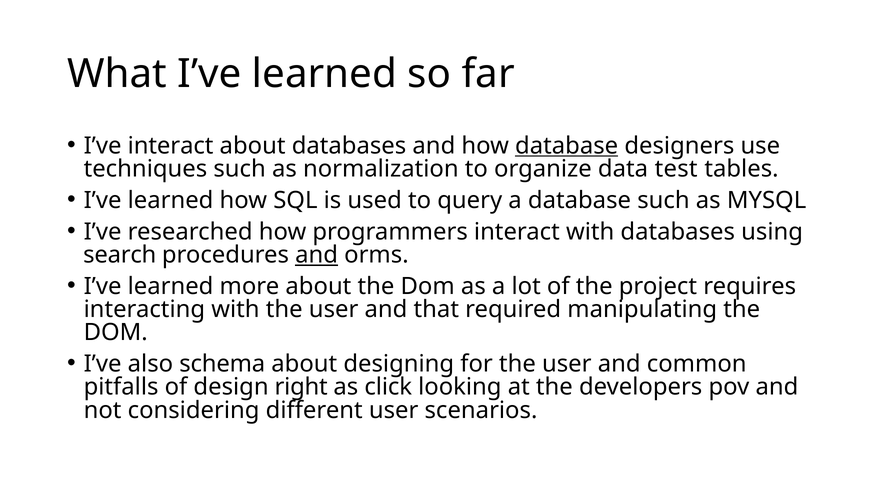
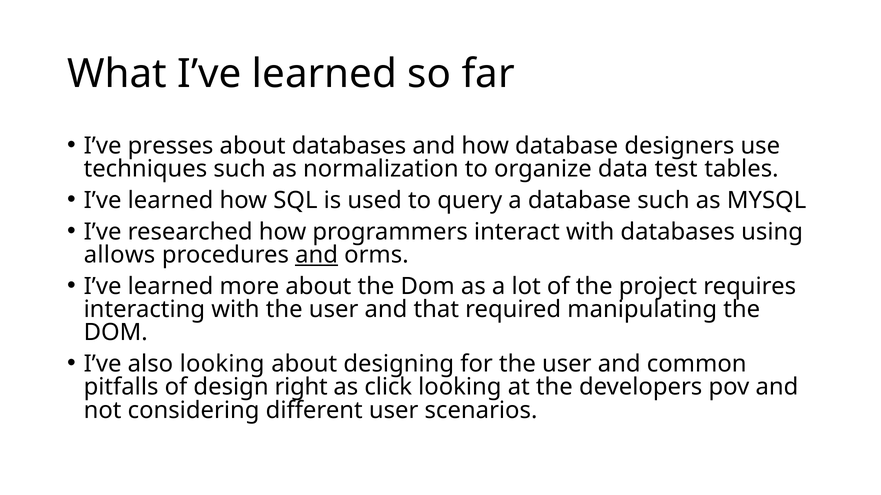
I’ve interact: interact -> presses (171, 146)
database underline: present -> none (567, 146)
search: search -> allows (120, 255)
also schema: schema -> looking (222, 364)
